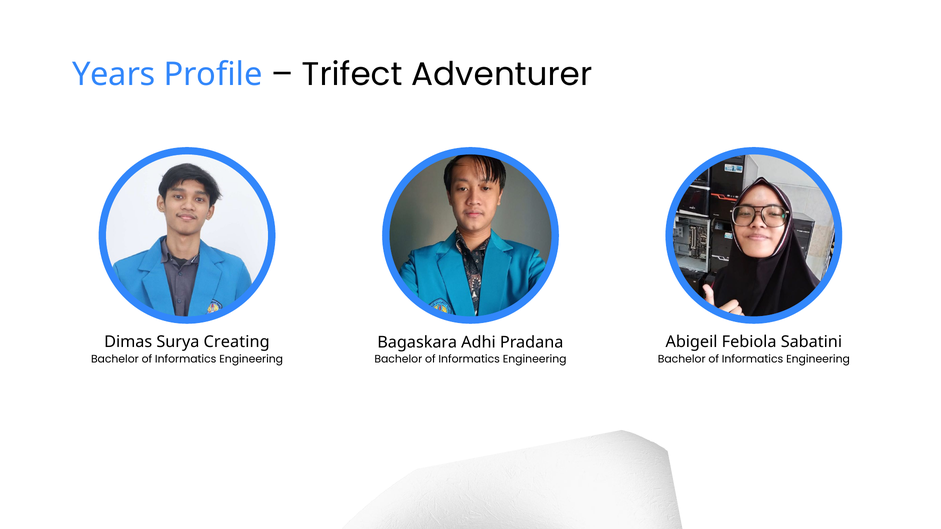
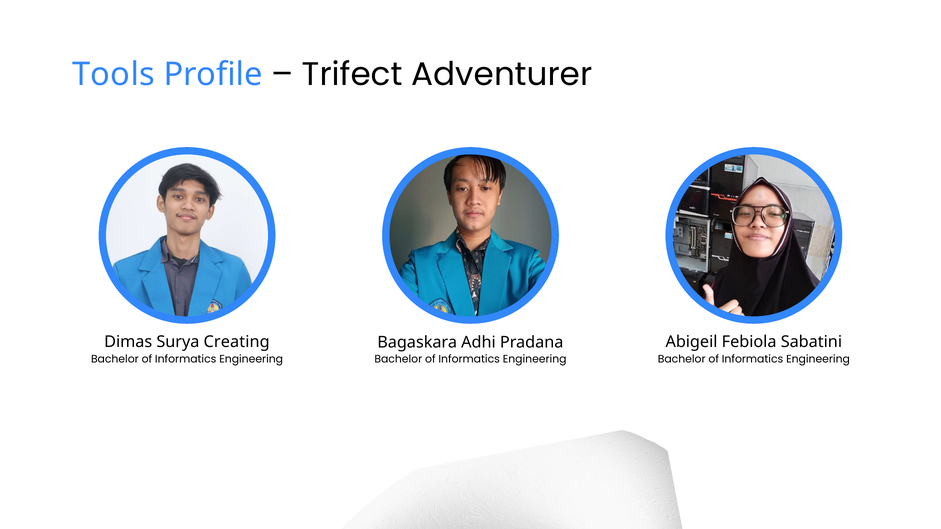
Years: Years -> Tools (113, 74)
